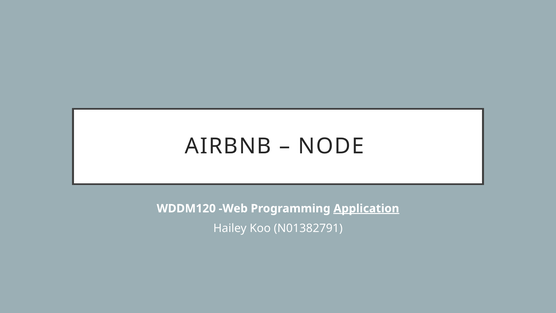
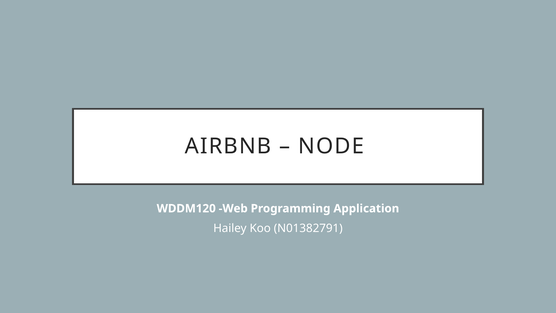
Application underline: present -> none (366, 208)
